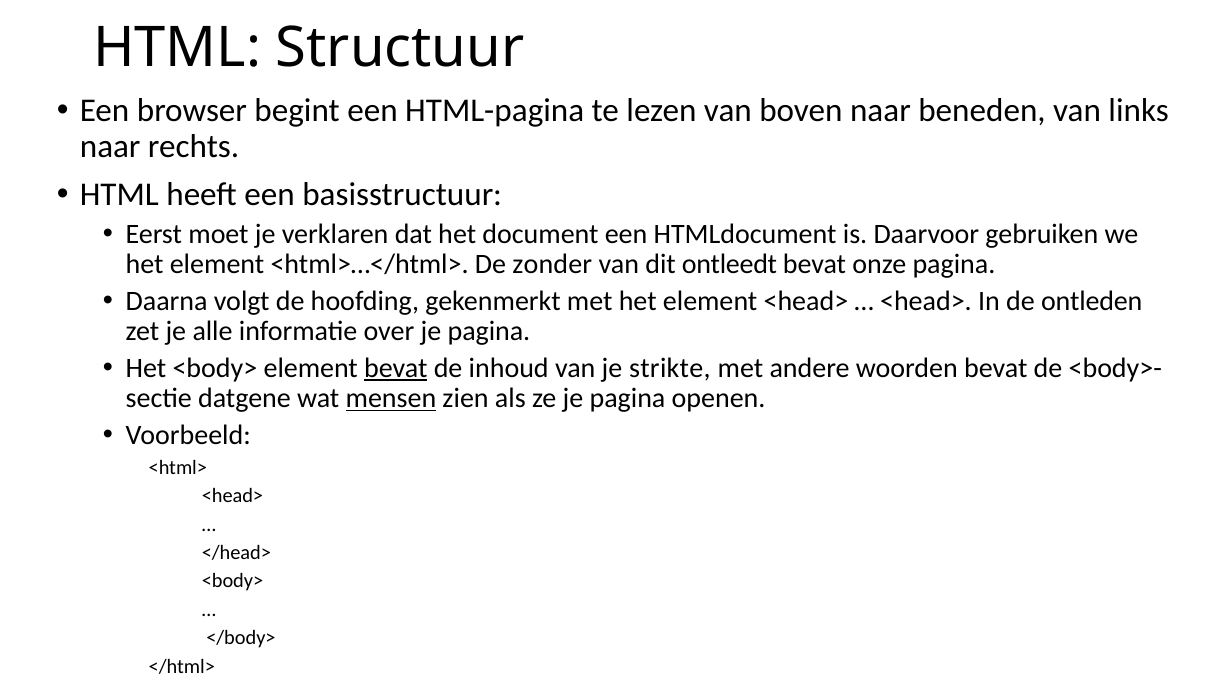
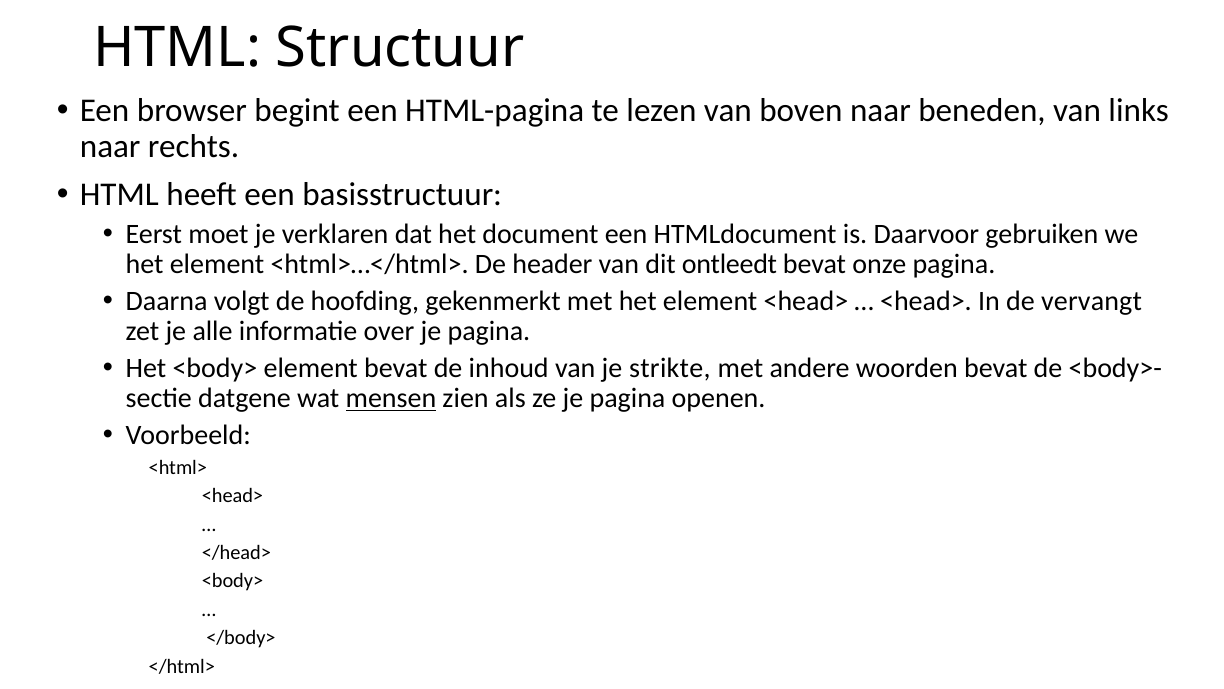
zonder: zonder -> header (552, 264)
ontleden: ontleden -> vervangt (1092, 301)
bevat underline: present -> none (396, 368)
